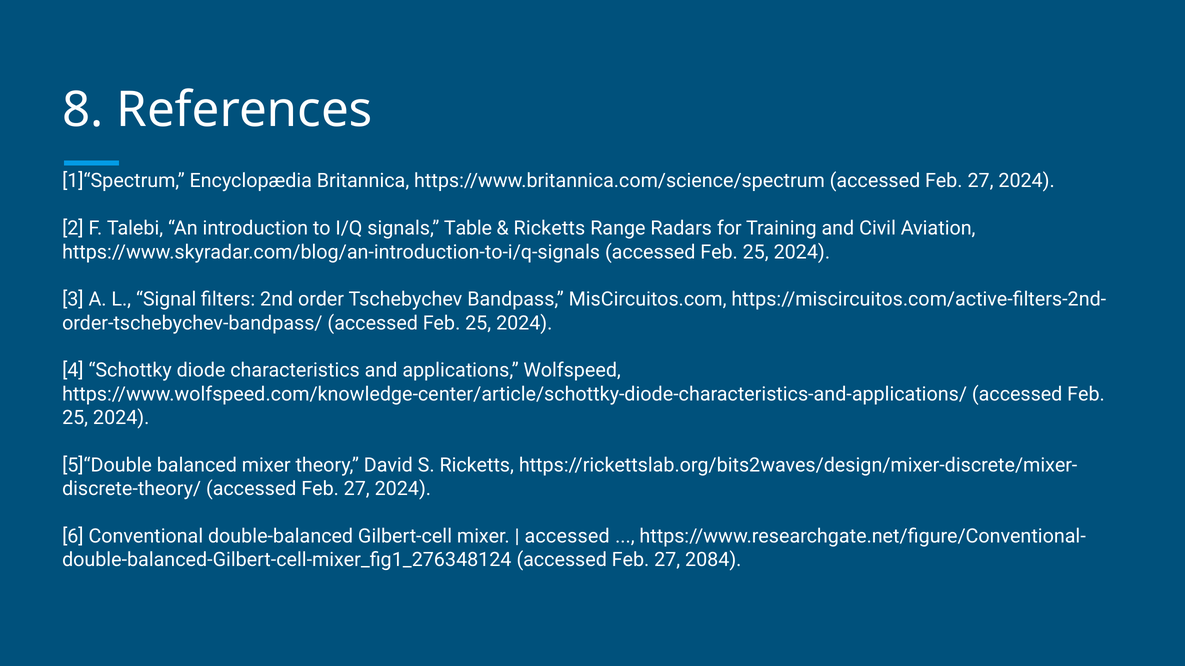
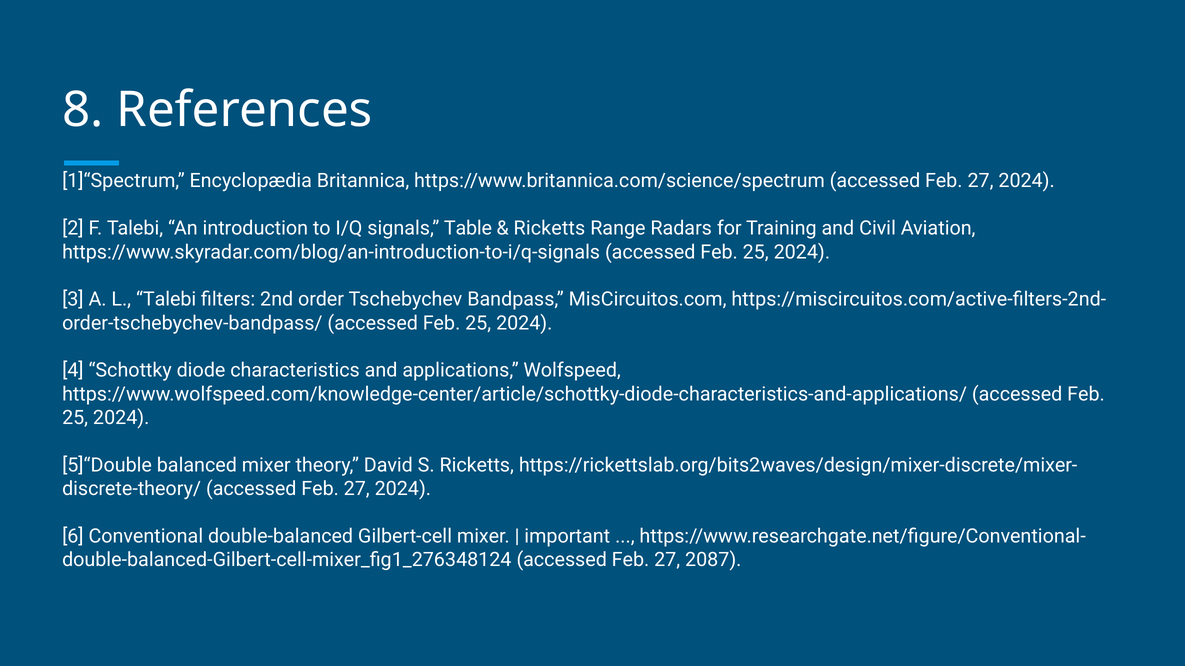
L Signal: Signal -> Talebi (166, 300)
accessed: accessed -> important (567, 537)
2084: 2084 -> 2087 (713, 560)
